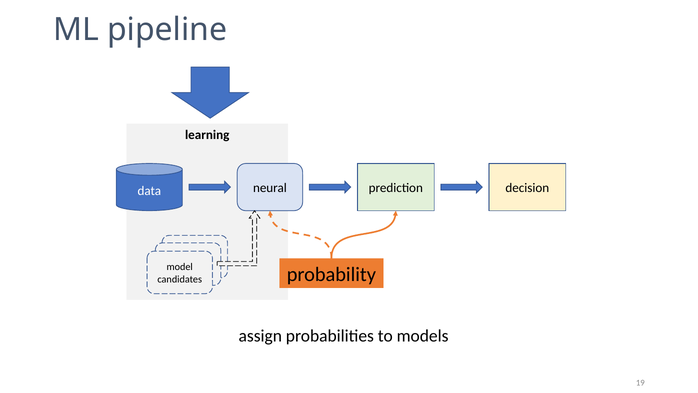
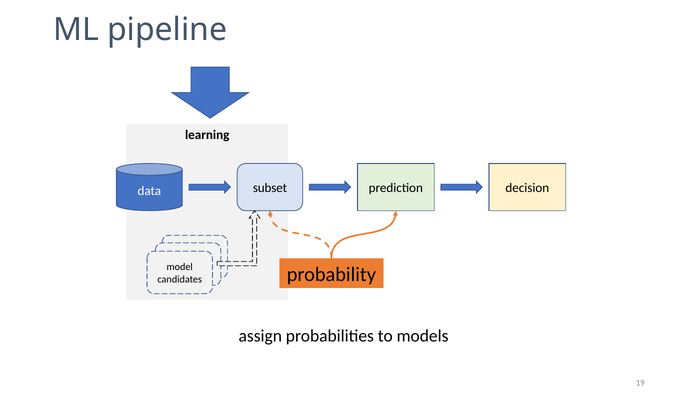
neural: neural -> subset (270, 188)
